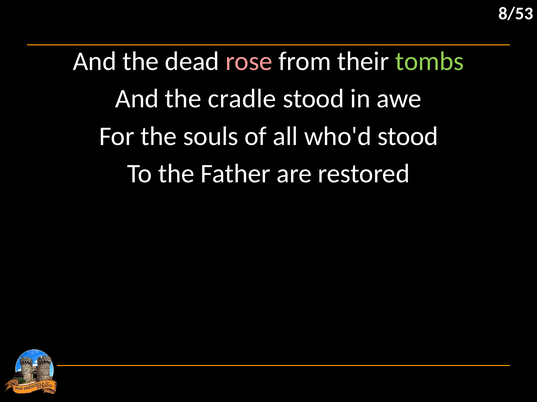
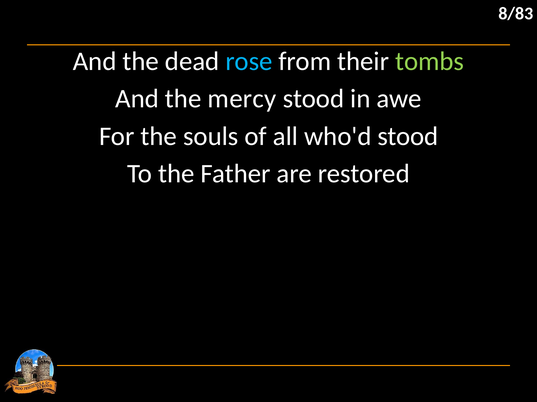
8/53: 8/53 -> 8/83 (516, 14)
rose colour: pink -> light blue (249, 61)
cradle: cradle -> mercy (242, 99)
